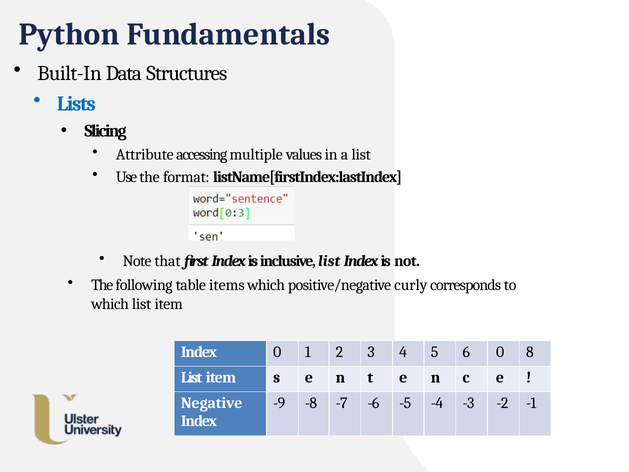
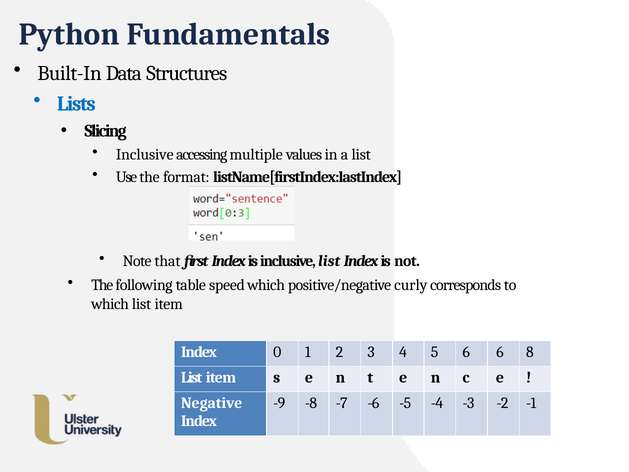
Attribute: Attribute -> Inclusive (145, 155)
items: items -> speed (227, 285)
6 0: 0 -> 6 (500, 352)
